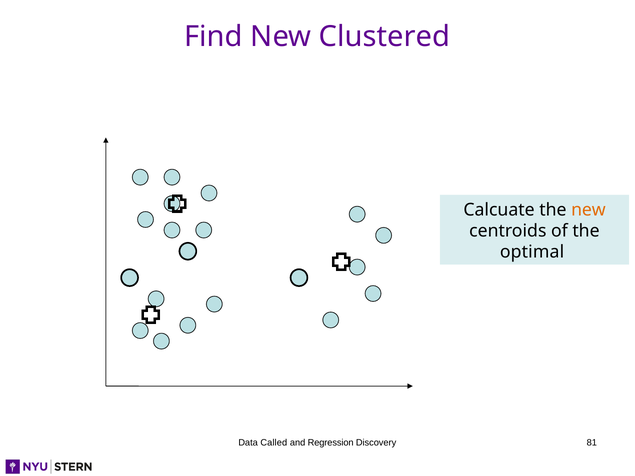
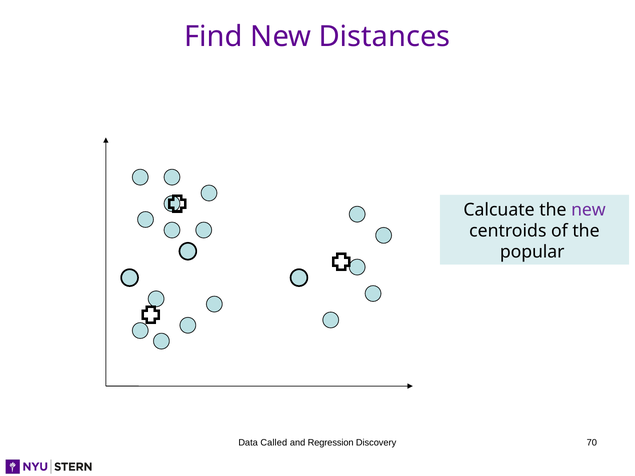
Clustered: Clustered -> Distances (385, 37)
new colour: orange -> purple (588, 210)
optimal: optimal -> popular (532, 252)
81: 81 -> 70 (592, 443)
